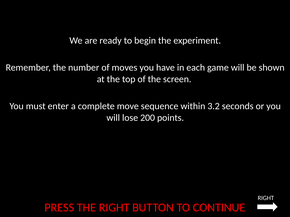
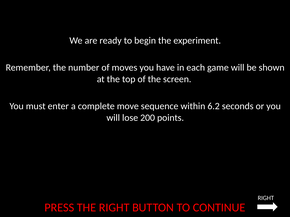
3.2: 3.2 -> 6.2 (214, 106)
